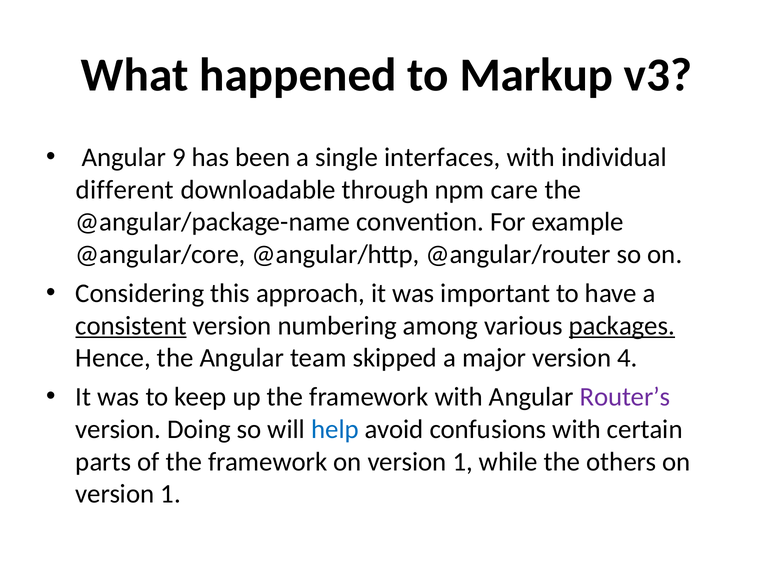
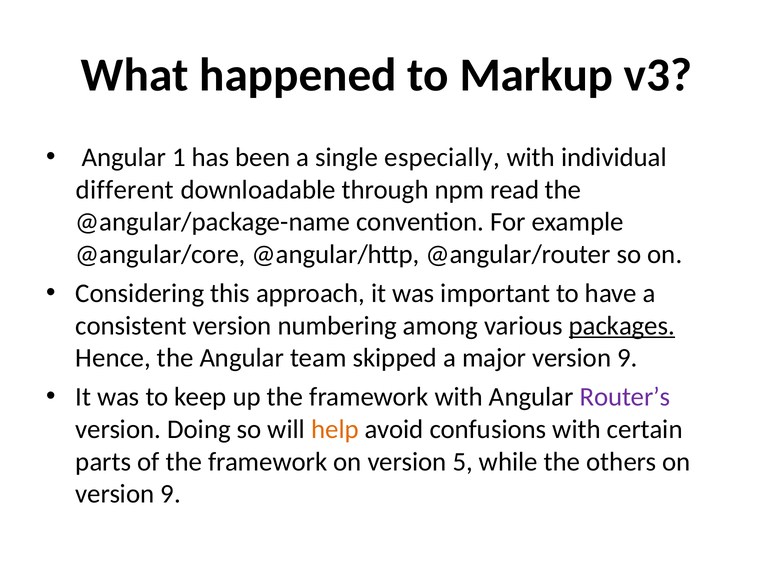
9: 9 -> 1 (179, 157)
interfaces: interfaces -> especially (442, 157)
care: care -> read (515, 190)
consistent underline: present -> none (131, 325)
major version 4: 4 -> 9 (627, 358)
help colour: blue -> orange (335, 429)
framework on version 1: 1 -> 5 (463, 461)
1: 1 -> 9 (171, 493)
